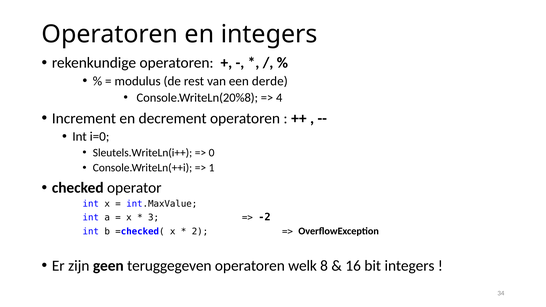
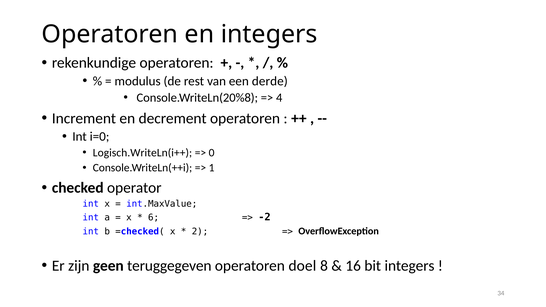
Sleutels.WriteLn(i++: Sleutels.WriteLn(i++ -> Logisch.WriteLn(i++ (142, 153)
3: 3 -> 6 (154, 218)
welk: welk -> doel (302, 266)
